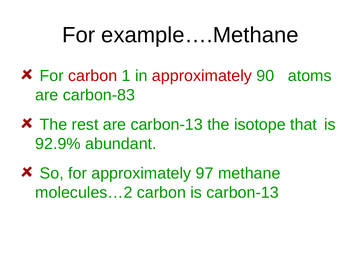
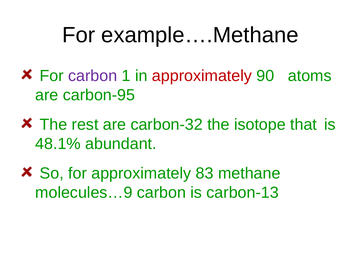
carbon colour: red -> purple (93, 76)
carbon-83: carbon-83 -> carbon-95 (99, 95)
are carbon-13: carbon-13 -> carbon-32 (167, 124)
92.9%: 92.9% -> 48.1% (58, 144)
97: 97 -> 83 (205, 173)
molecules…2: molecules…2 -> molecules…9 (84, 193)
